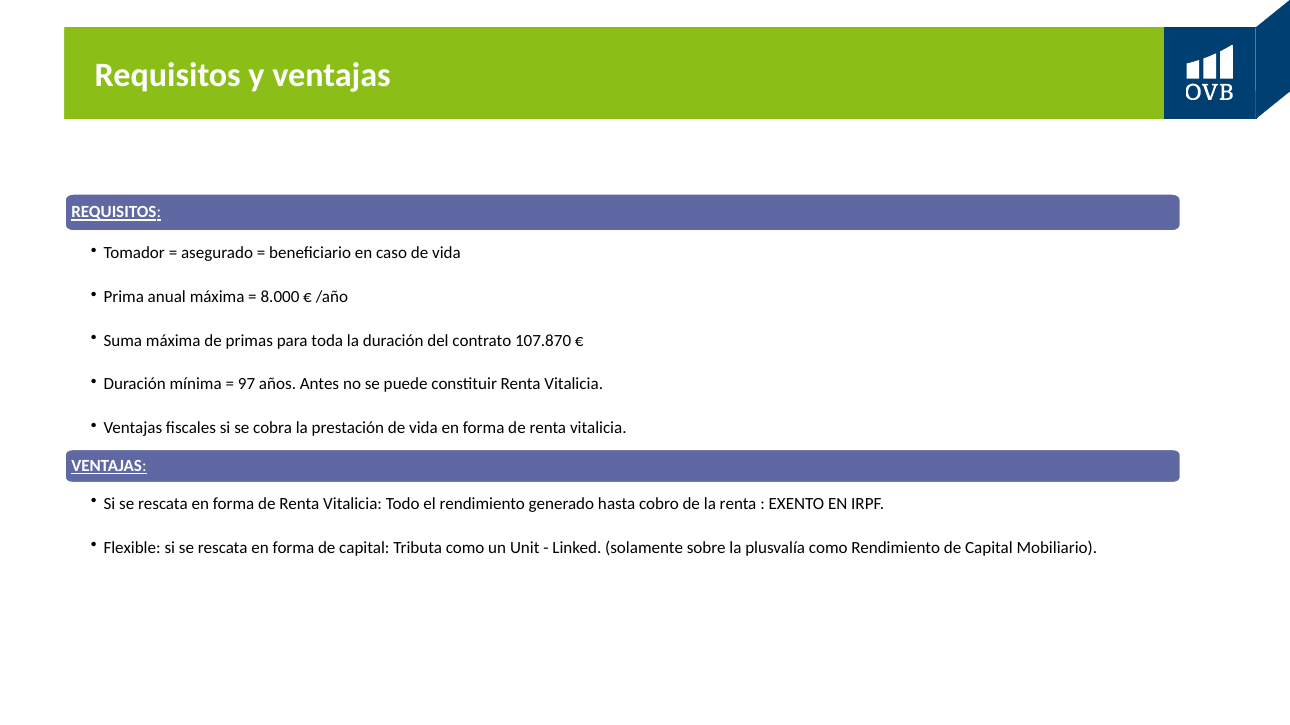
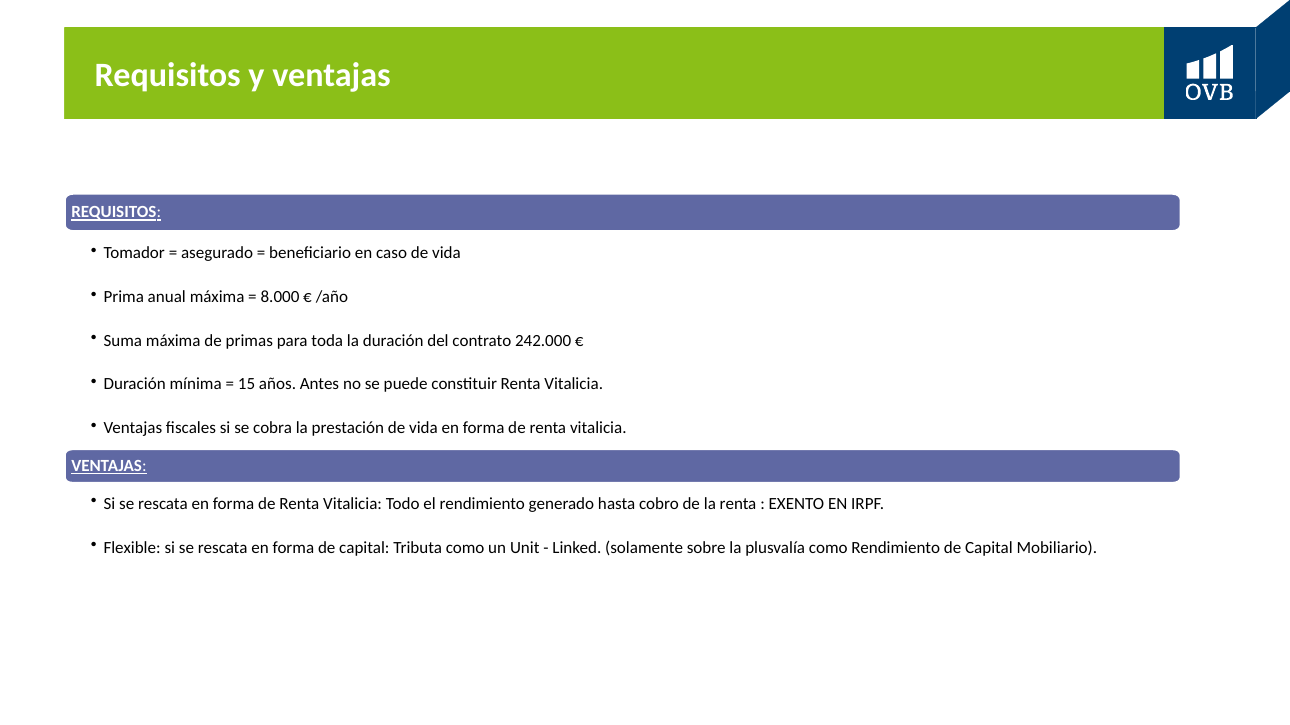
107.870: 107.870 -> 242.000 (543, 341)
97: 97 -> 15 (247, 385)
